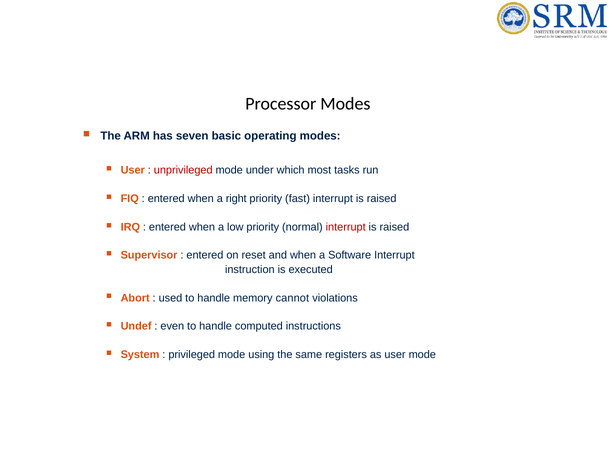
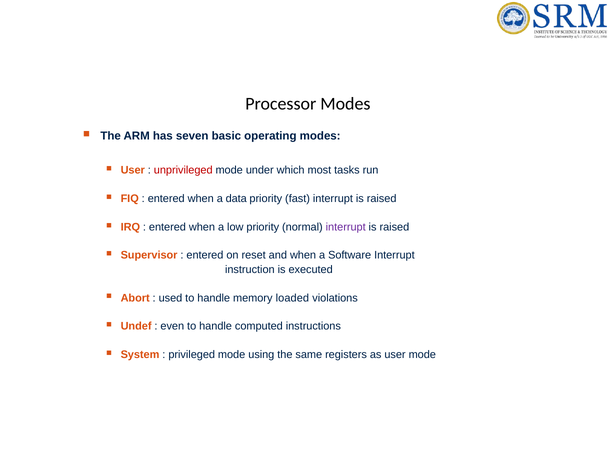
right: right -> data (236, 199)
interrupt colour: red -> purple (346, 227)
cannot: cannot -> loaded (292, 298)
